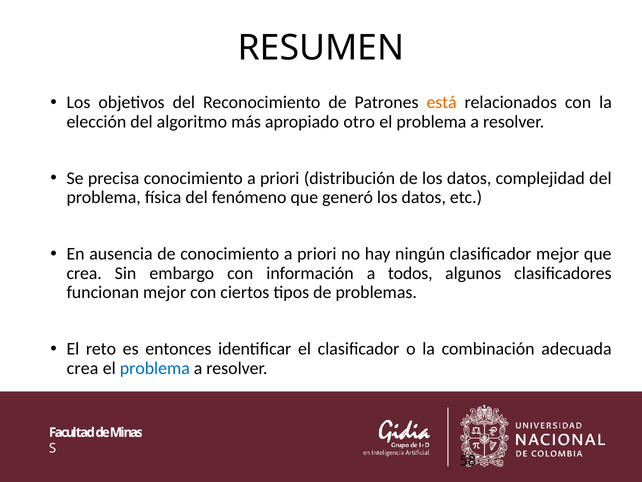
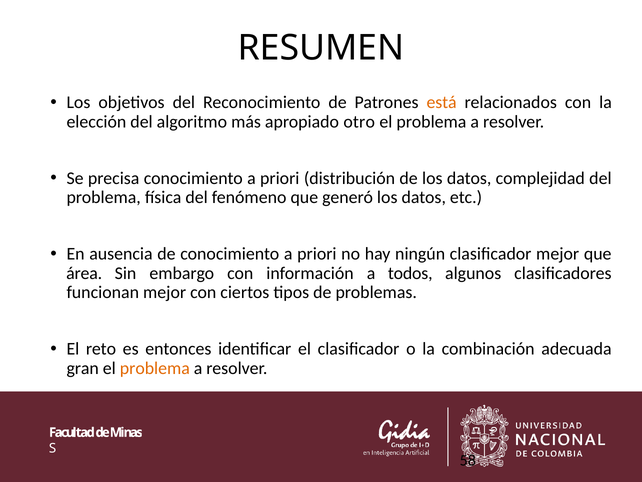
crea: crea -> área (84, 273)
crea: crea -> gran (83, 368)
problema colour: blue -> orange (155, 368)
